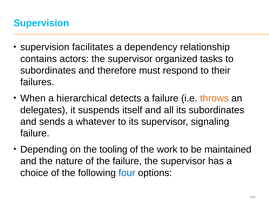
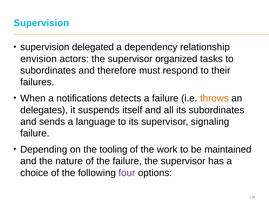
facilitates: facilitates -> delegated (93, 47)
contains: contains -> envision (39, 59)
hierarchical: hierarchical -> notifications (82, 98)
whatever: whatever -> language (96, 122)
four colour: blue -> purple (127, 173)
